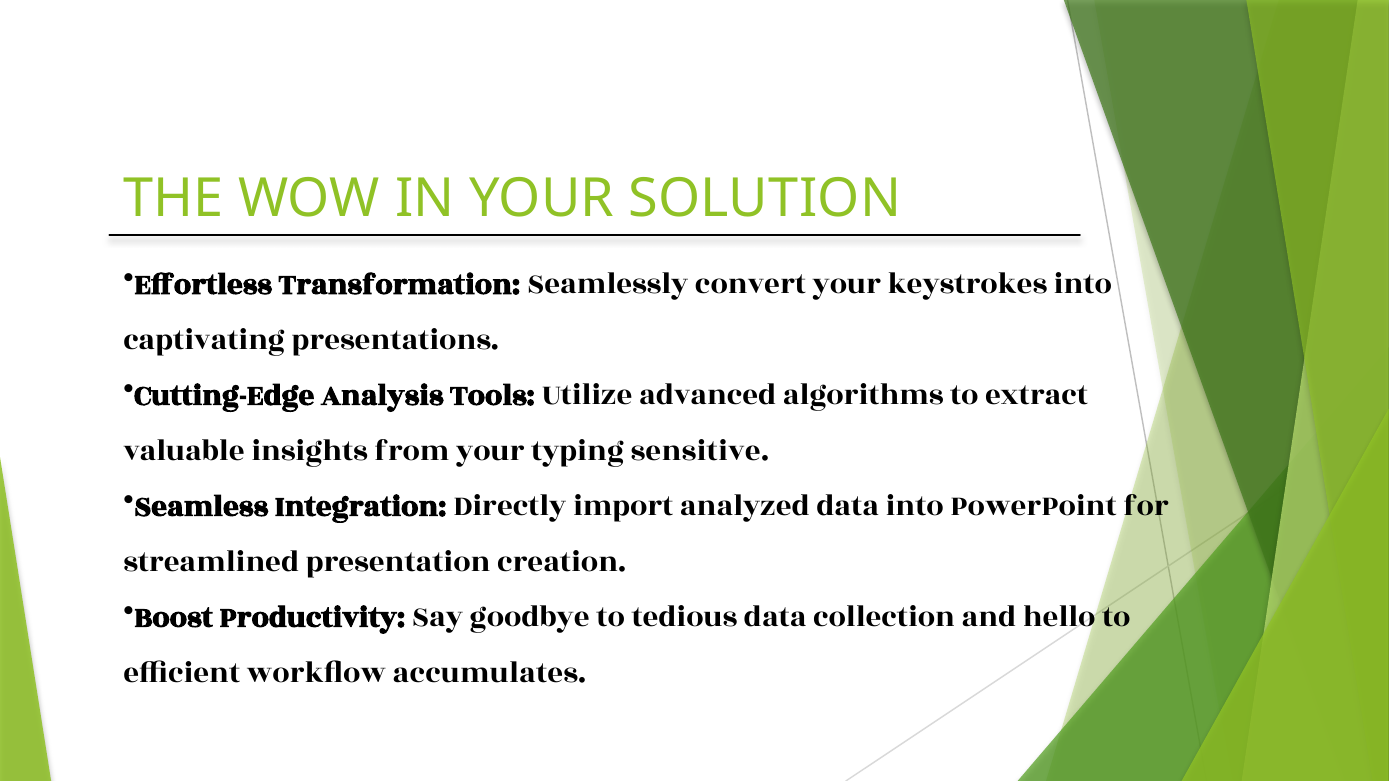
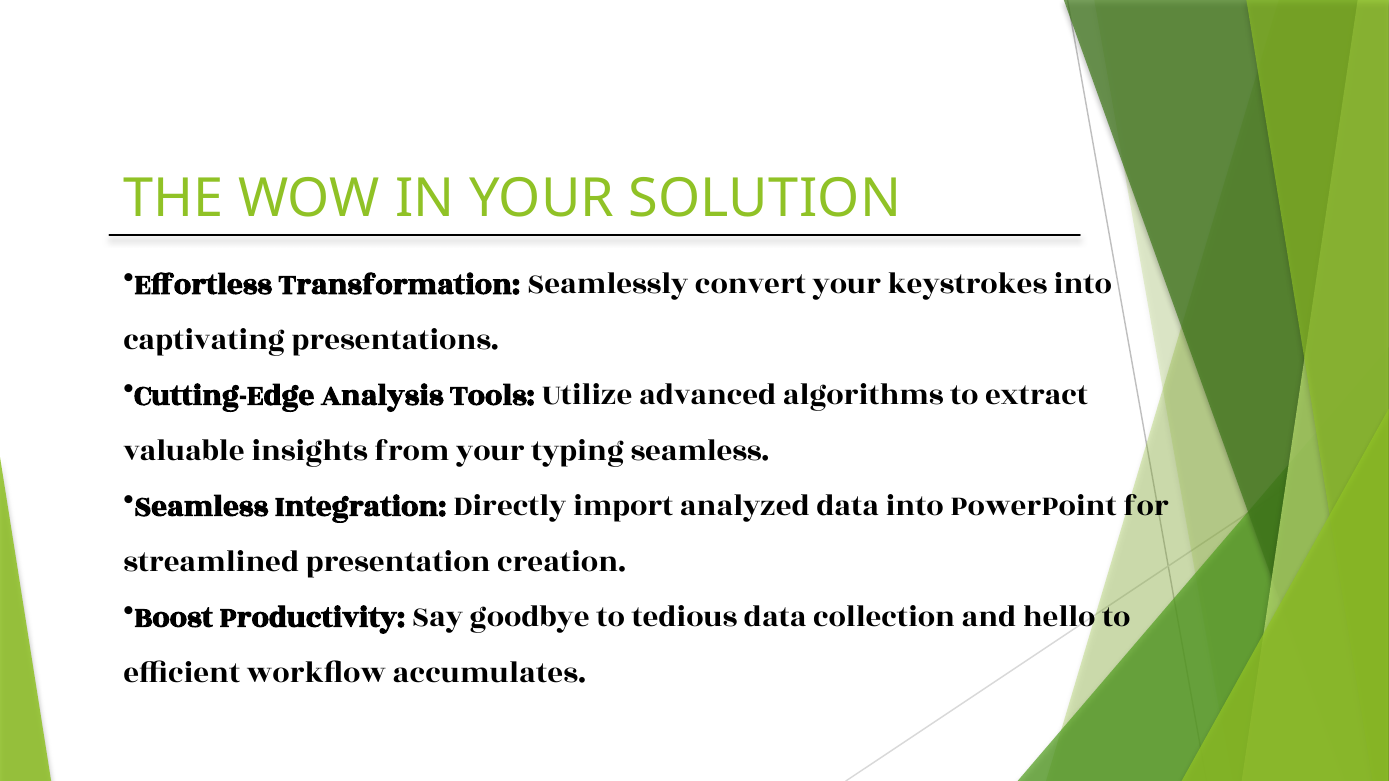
typing sensitive: sensitive -> seamless (700, 450)
